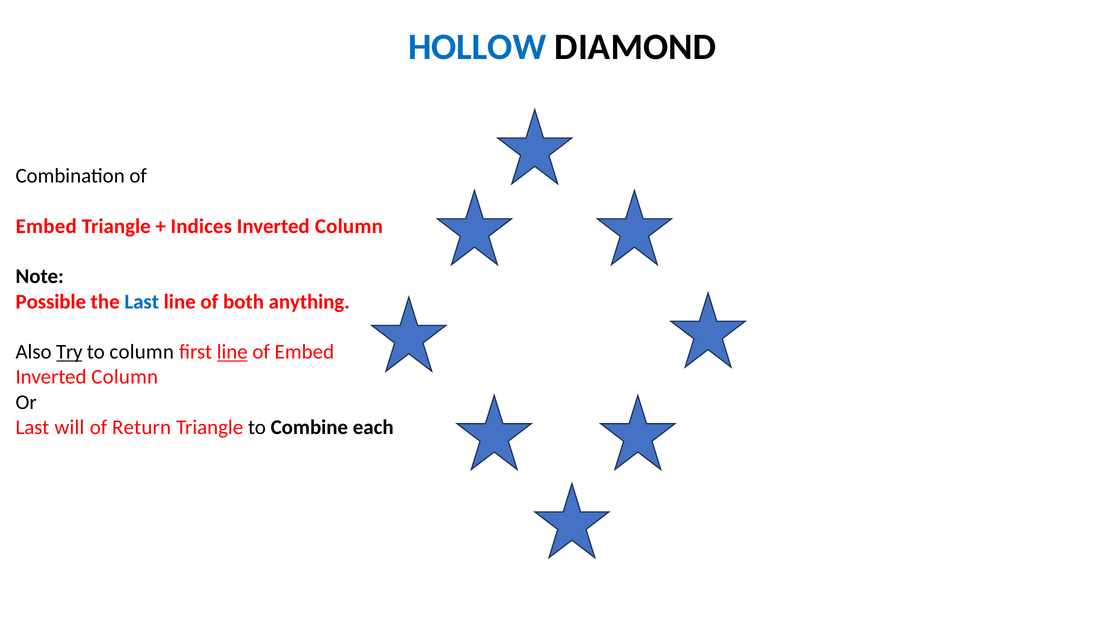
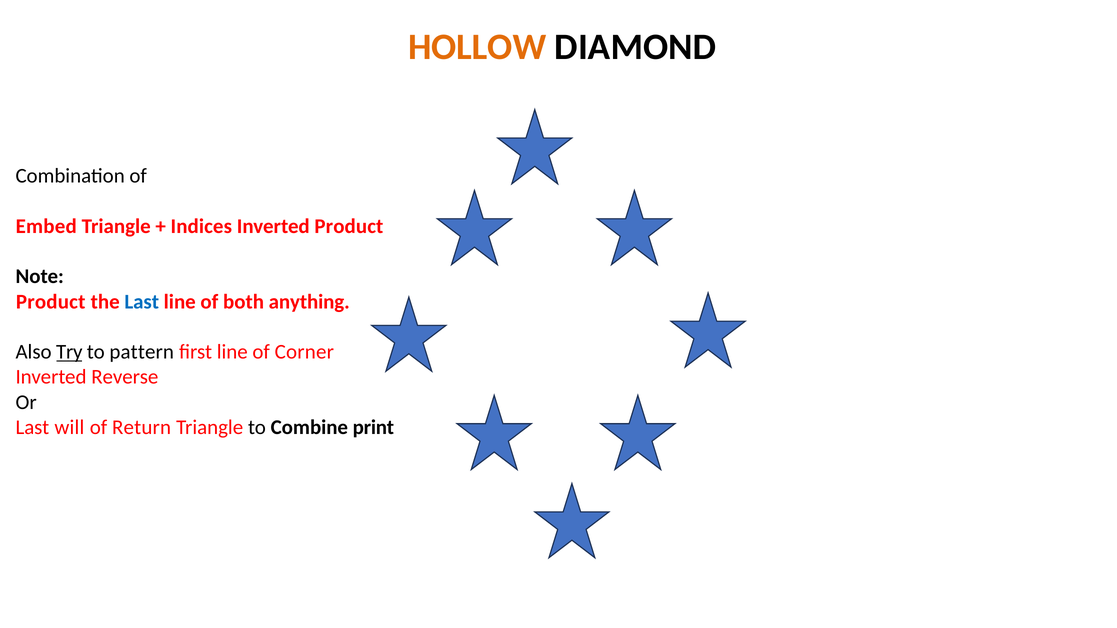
HOLLOW colour: blue -> orange (477, 47)
Column: Column -> Product (349, 226)
Possible: Possible -> Product (51, 302)
to column: column -> pattern (142, 352)
line underline: present -> none (232, 352)
Embed: Embed -> Corner (304, 352)
Column: Column -> Reverse (125, 377)
each: each -> print (373, 427)
